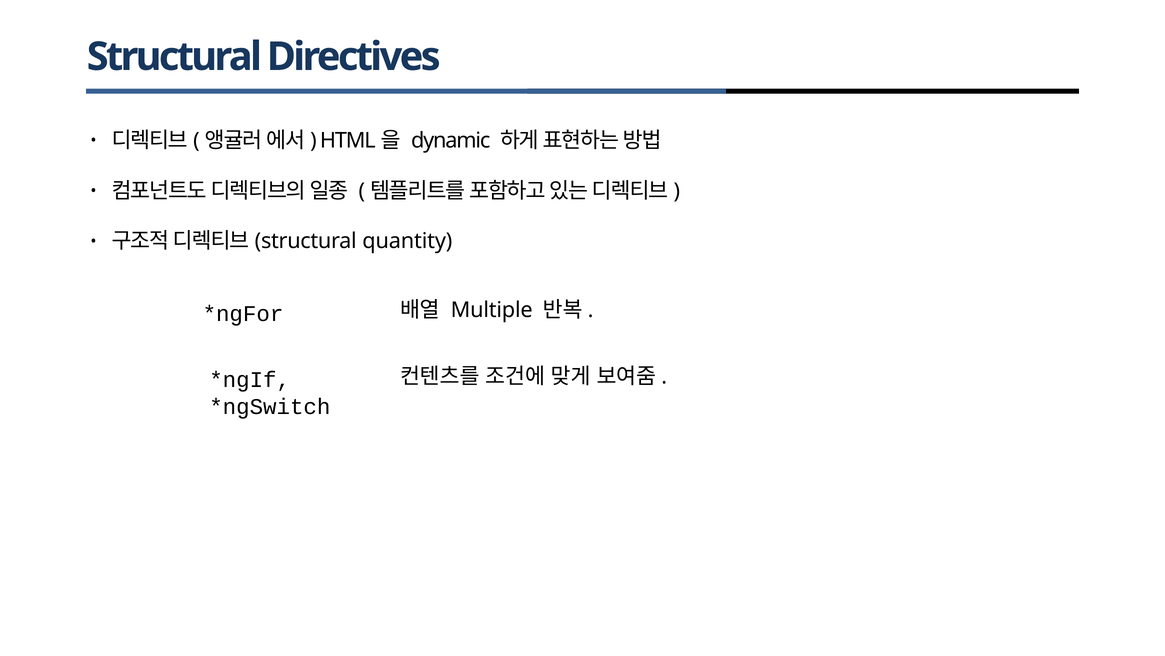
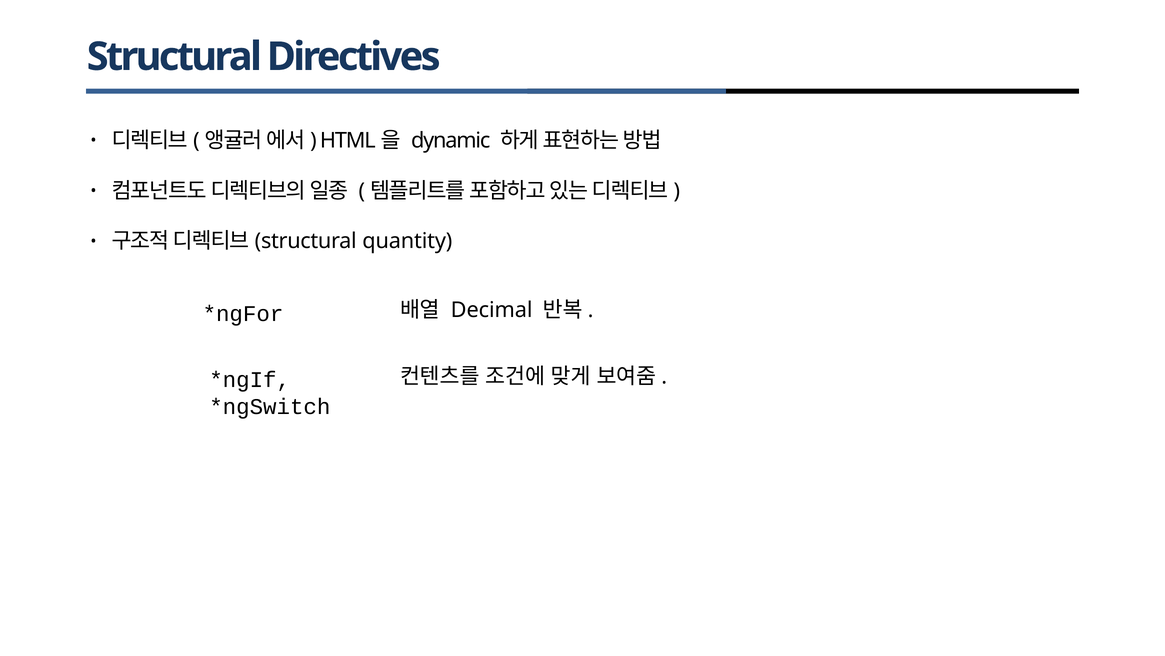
Multiple: Multiple -> Decimal (492, 310)
